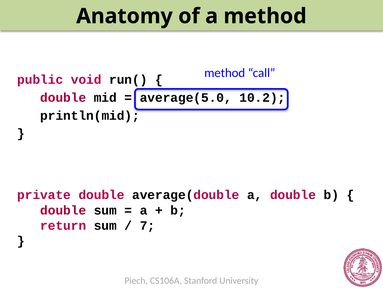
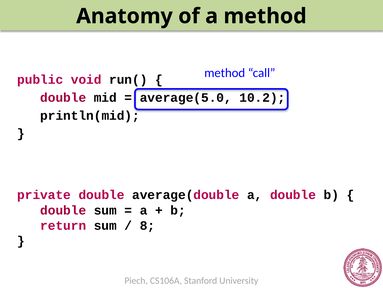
7: 7 -> 8 (147, 225)
